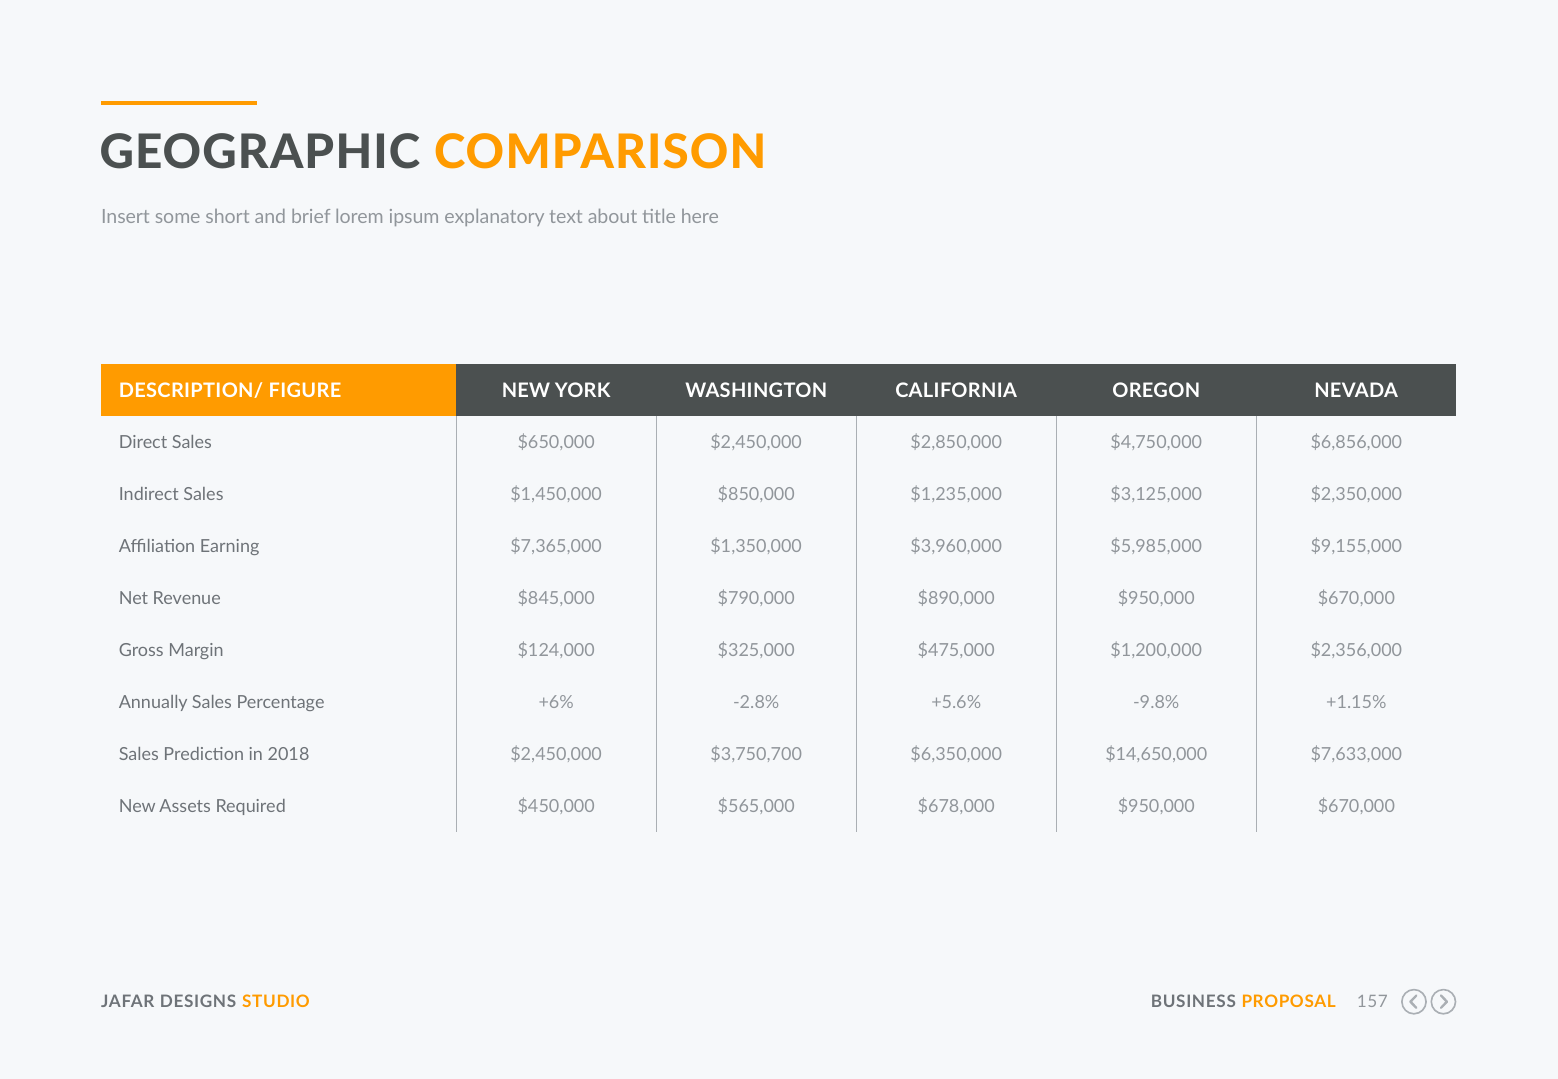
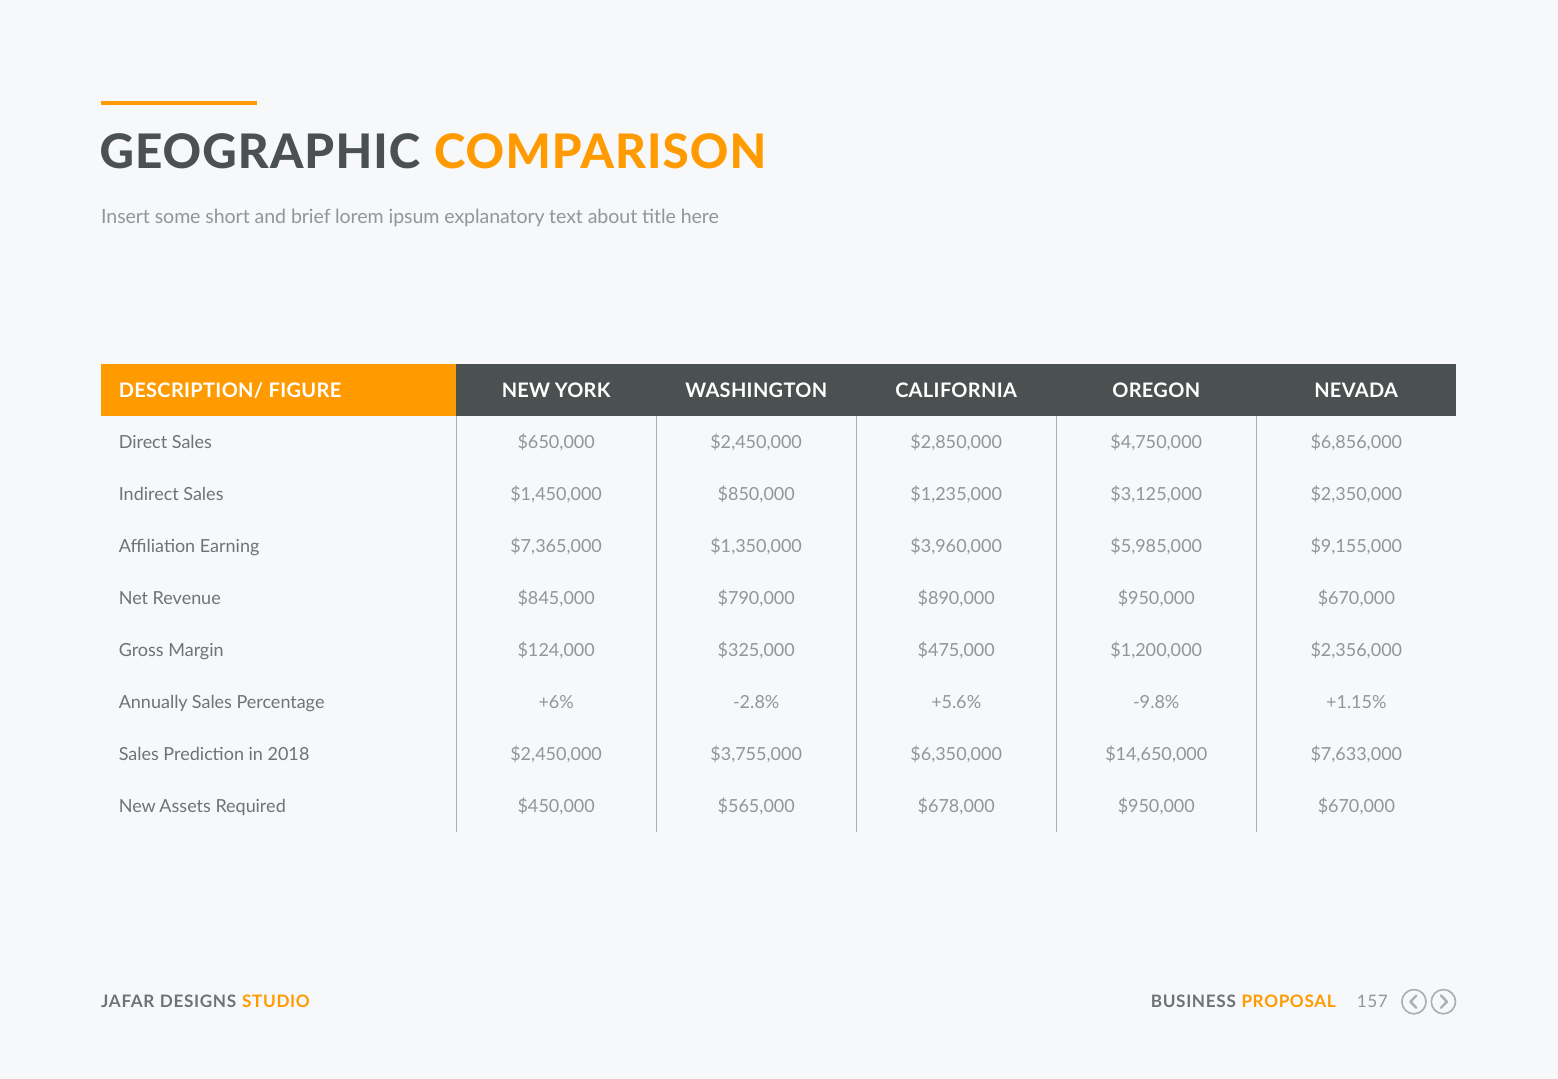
$3,750,700: $3,750,700 -> $3,755,000 (756, 754)
